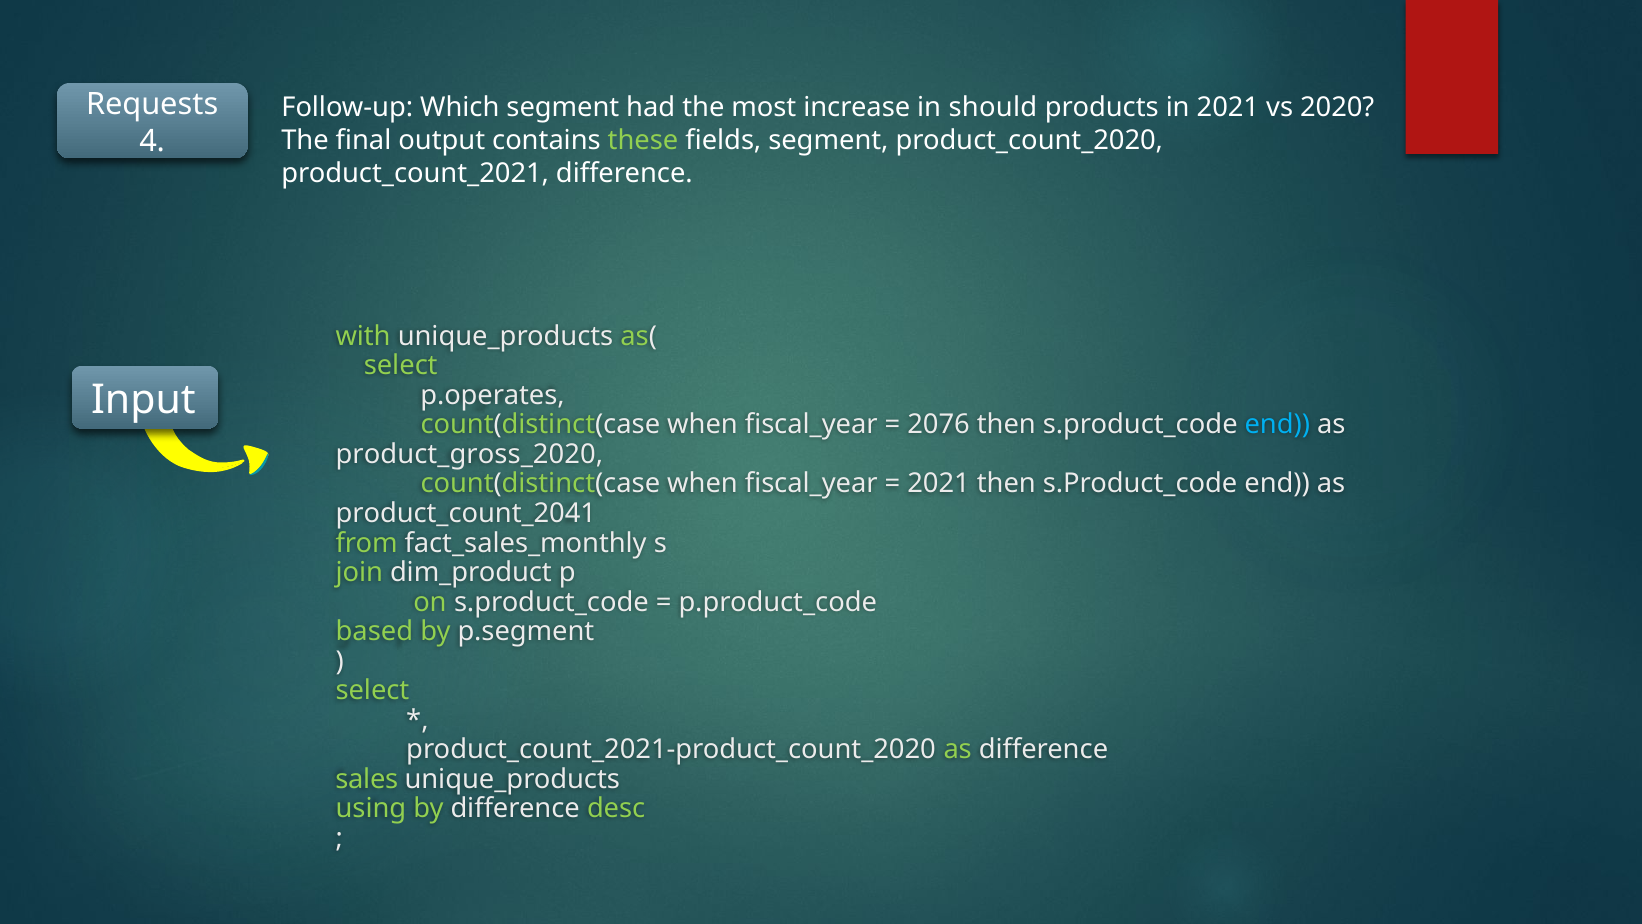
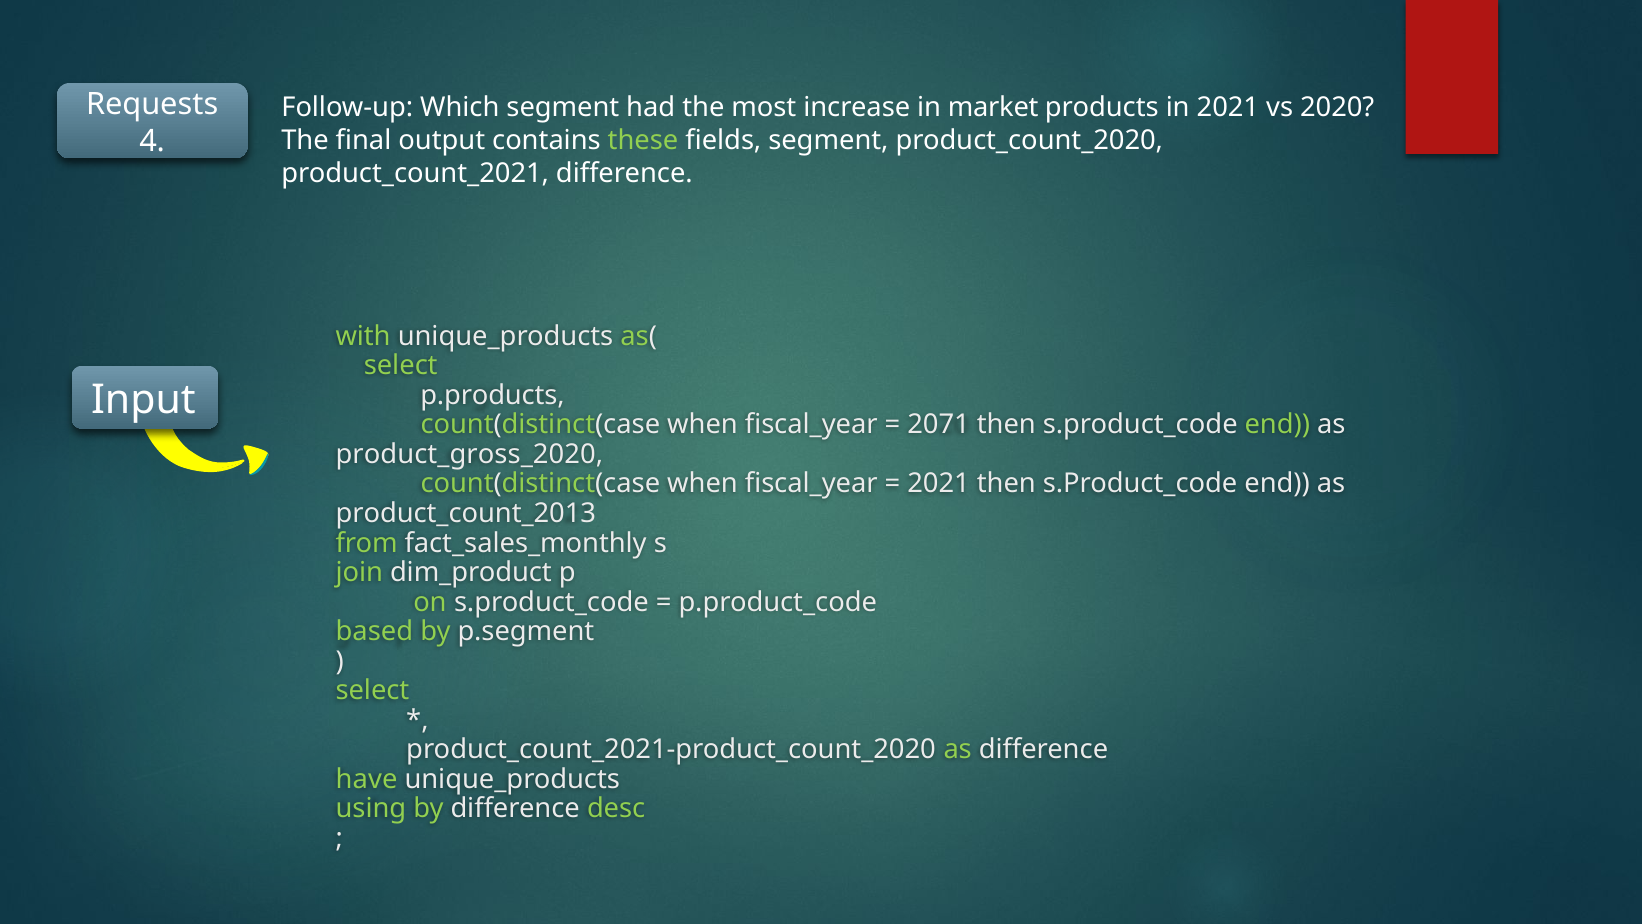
should: should -> market (993, 107)
p.operates: p.operates -> p.products (493, 395)
2076: 2076 -> 2071 (939, 425)
end colour: light blue -> light green (1277, 425)
product_count_2041: product_count_2041 -> product_count_2013 (466, 513)
sales: sales -> have (367, 779)
